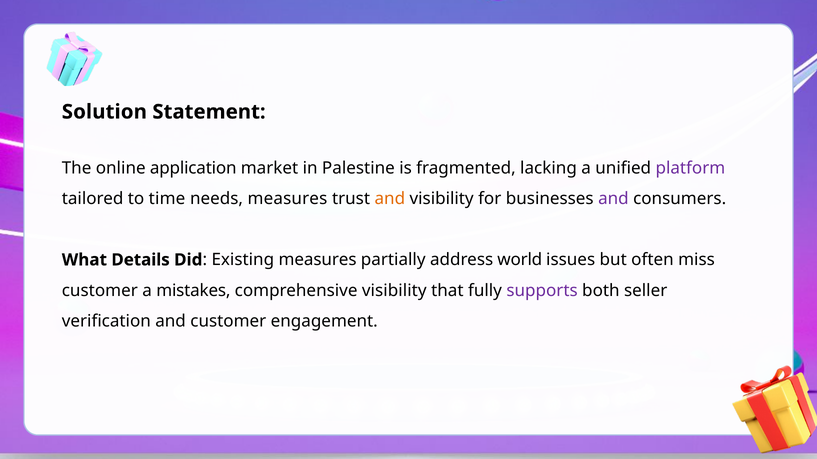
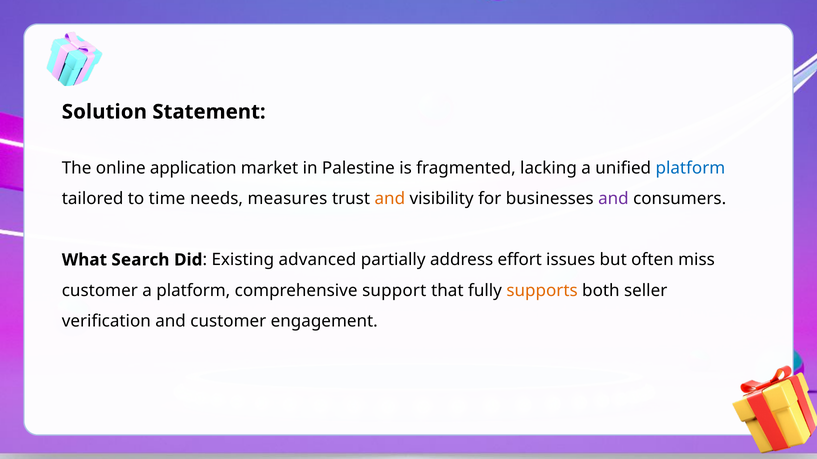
platform colour: purple -> blue (690, 168)
Details: Details -> Search (140, 260)
Existing measures: measures -> advanced (317, 260)
world: world -> effort (520, 260)
a mistakes: mistakes -> platform (193, 291)
comprehensive visibility: visibility -> support (394, 291)
supports colour: purple -> orange (542, 291)
